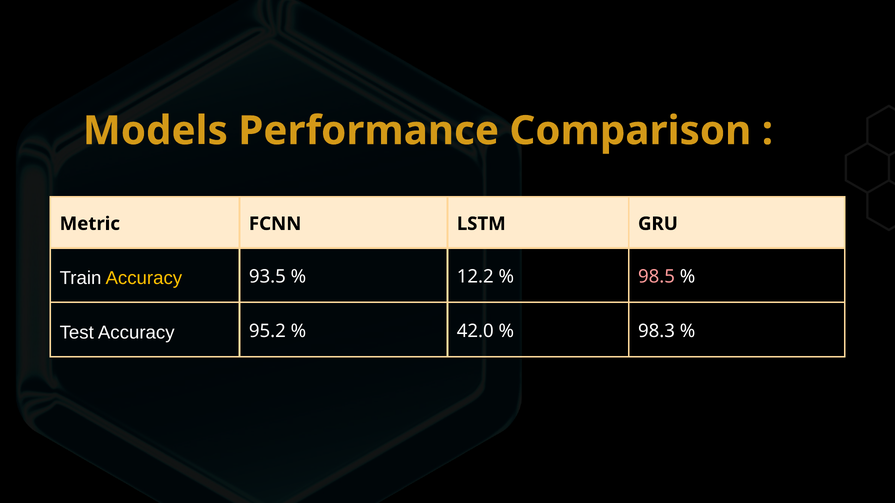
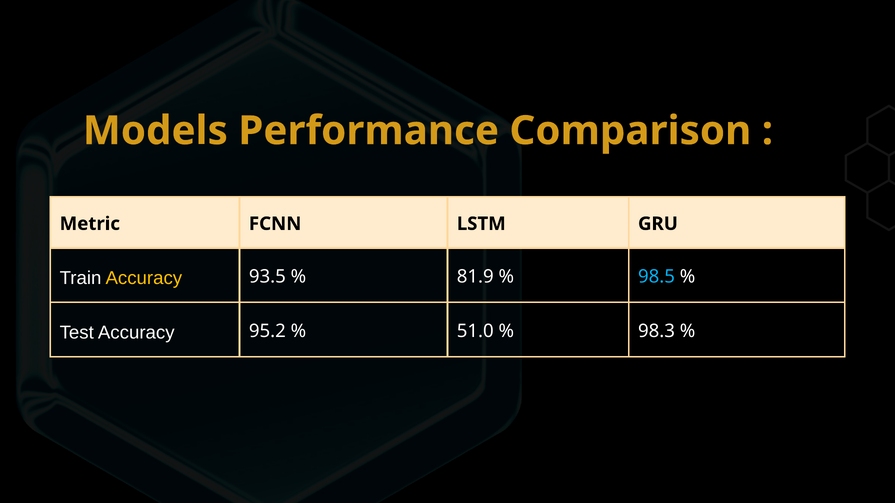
12.2: 12.2 -> 81.9 (475, 277)
98.5 colour: pink -> light blue (657, 277)
42.0: 42.0 -> 51.0 (475, 331)
